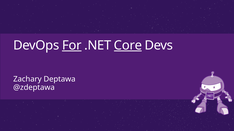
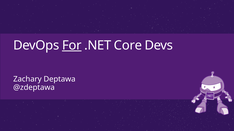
Core underline: present -> none (128, 46)
